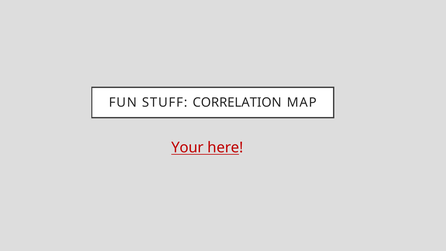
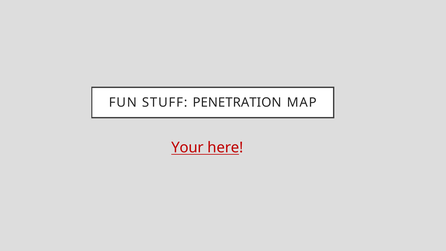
CORRELATION: CORRELATION -> PENETRATION (237, 102)
